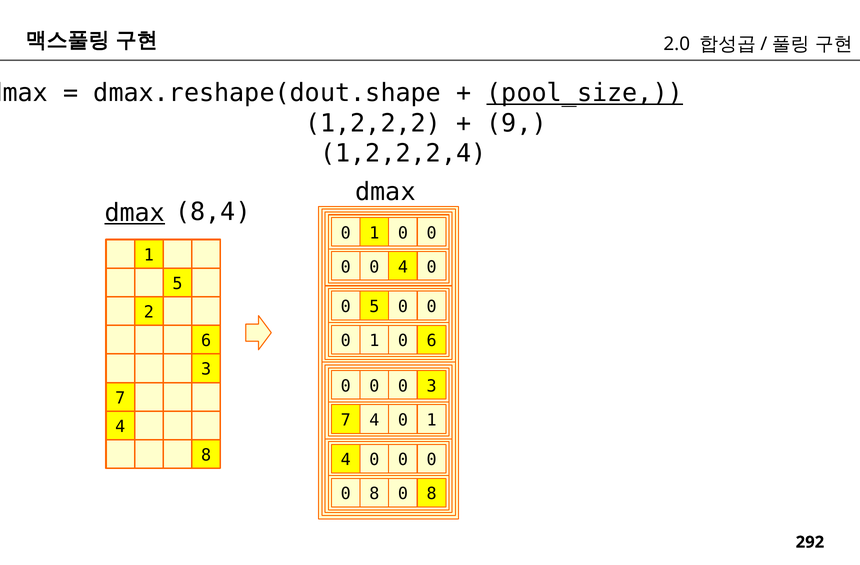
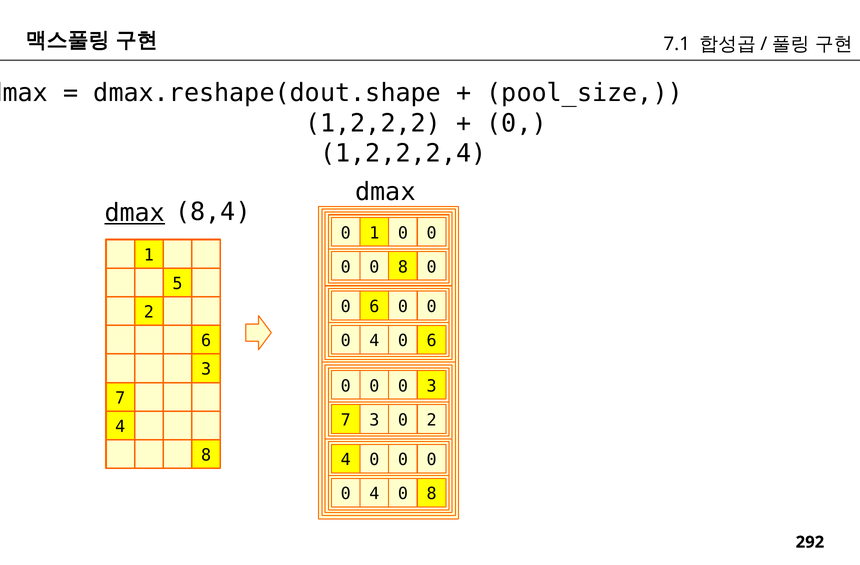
2.0: 2.0 -> 7.1 (677, 44)
pool_size underline: present -> none (585, 93)
9: 9 -> 0 (517, 123)
0 0 4: 4 -> 8 (403, 267)
5: 5 -> 6 (374, 307)
1: 1 -> 4 (374, 341)
4: 4 -> 3 (374, 420)
1: 1 -> 2 (432, 420)
8: 8 -> 4 (374, 494)
